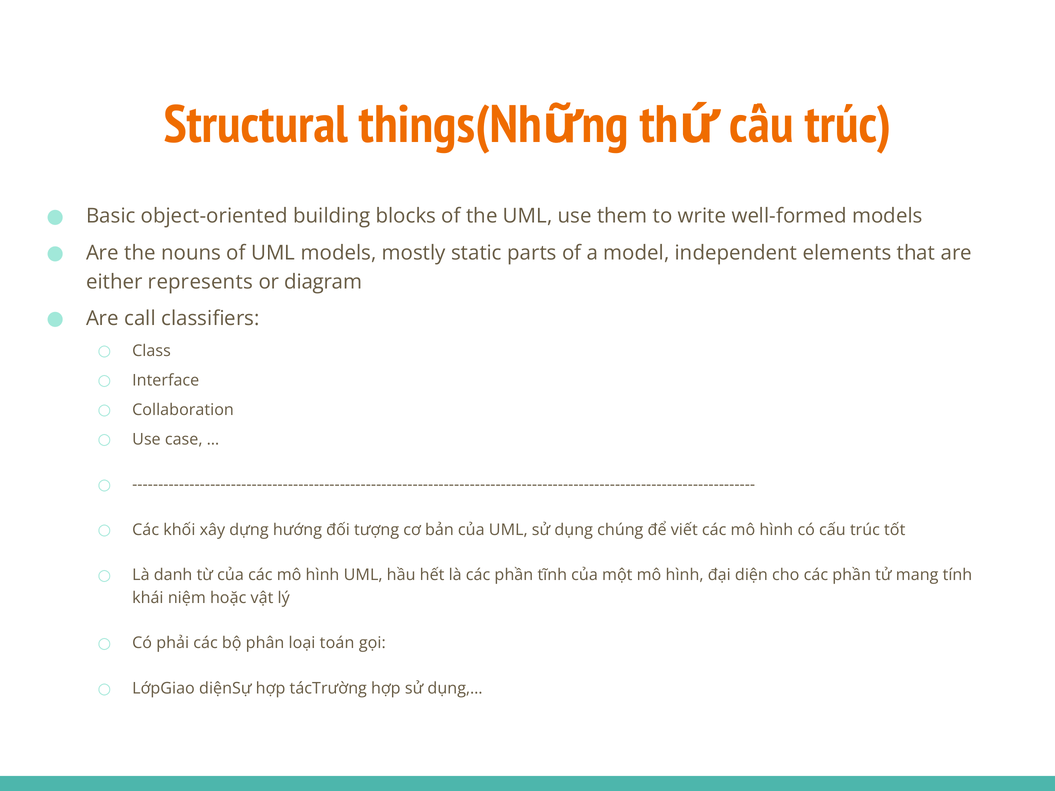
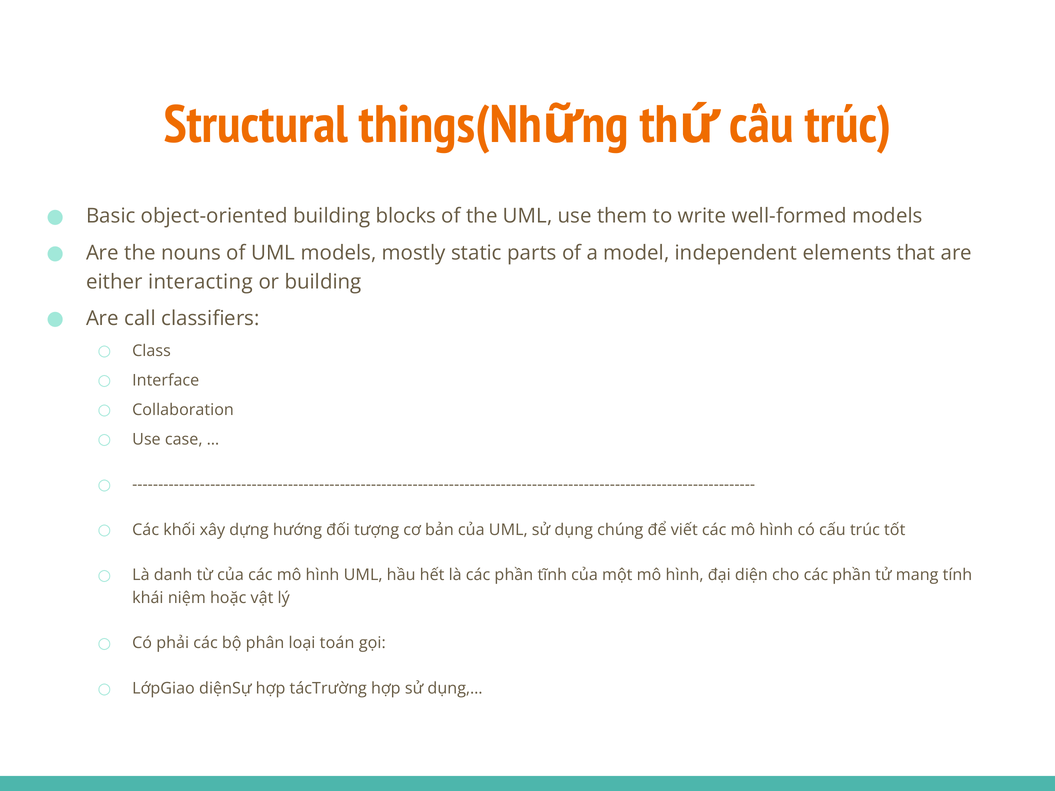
represents: represents -> interacting (200, 282)
or diagram: diagram -> building (323, 282)
